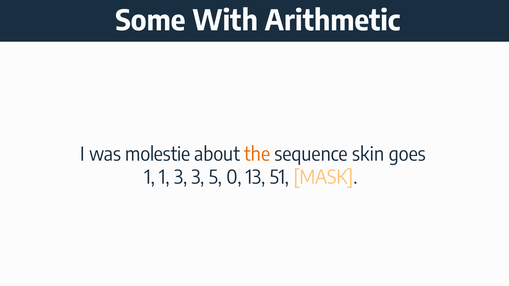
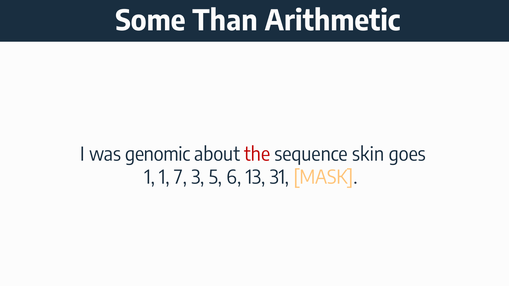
With: With -> Than (225, 21)
molestie: molestie -> genomic (158, 155)
the colour: orange -> red (257, 155)
1 3: 3 -> 7 (180, 178)
0: 0 -> 6 (234, 178)
51: 51 -> 31 (279, 178)
